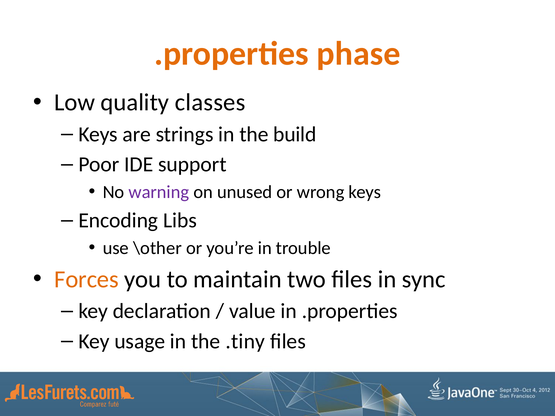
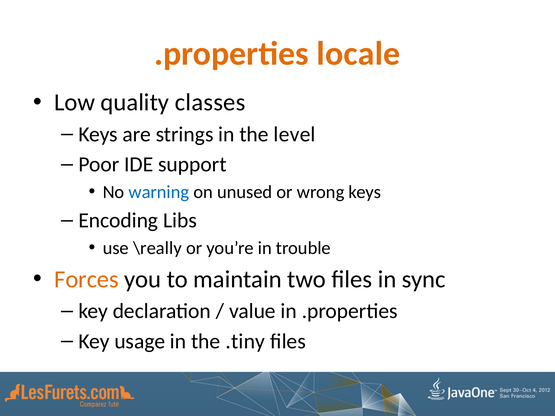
phase: phase -> locale (358, 54)
build: build -> level (295, 134)
warning colour: purple -> blue (159, 192)
\other: \other -> \really (157, 248)
